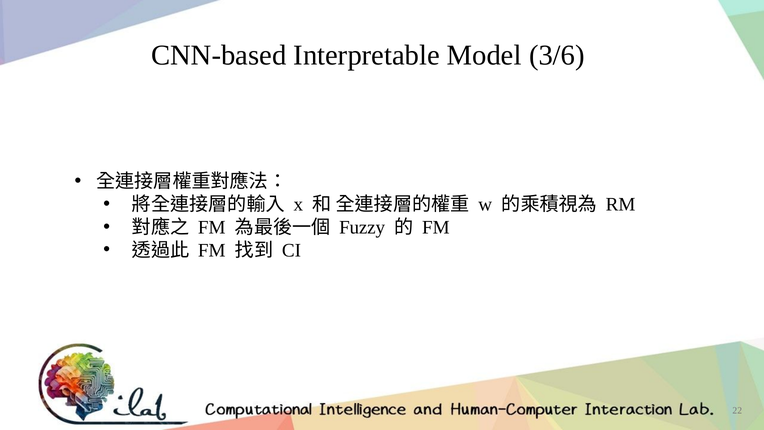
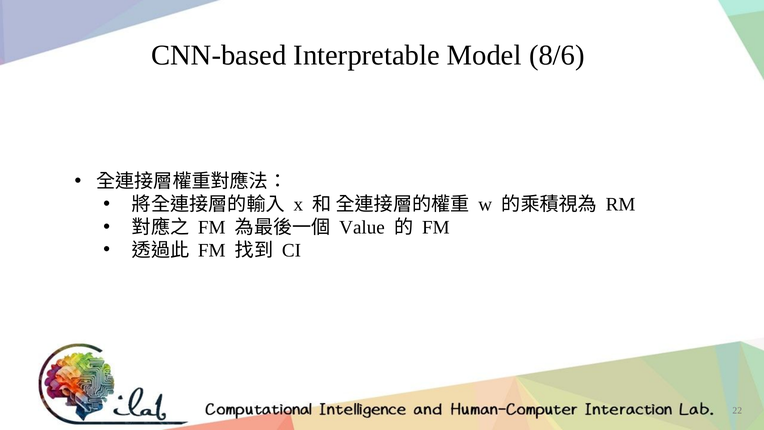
3/6: 3/6 -> 8/6 (557, 55)
Fuzzy: Fuzzy -> Value (362, 227)
